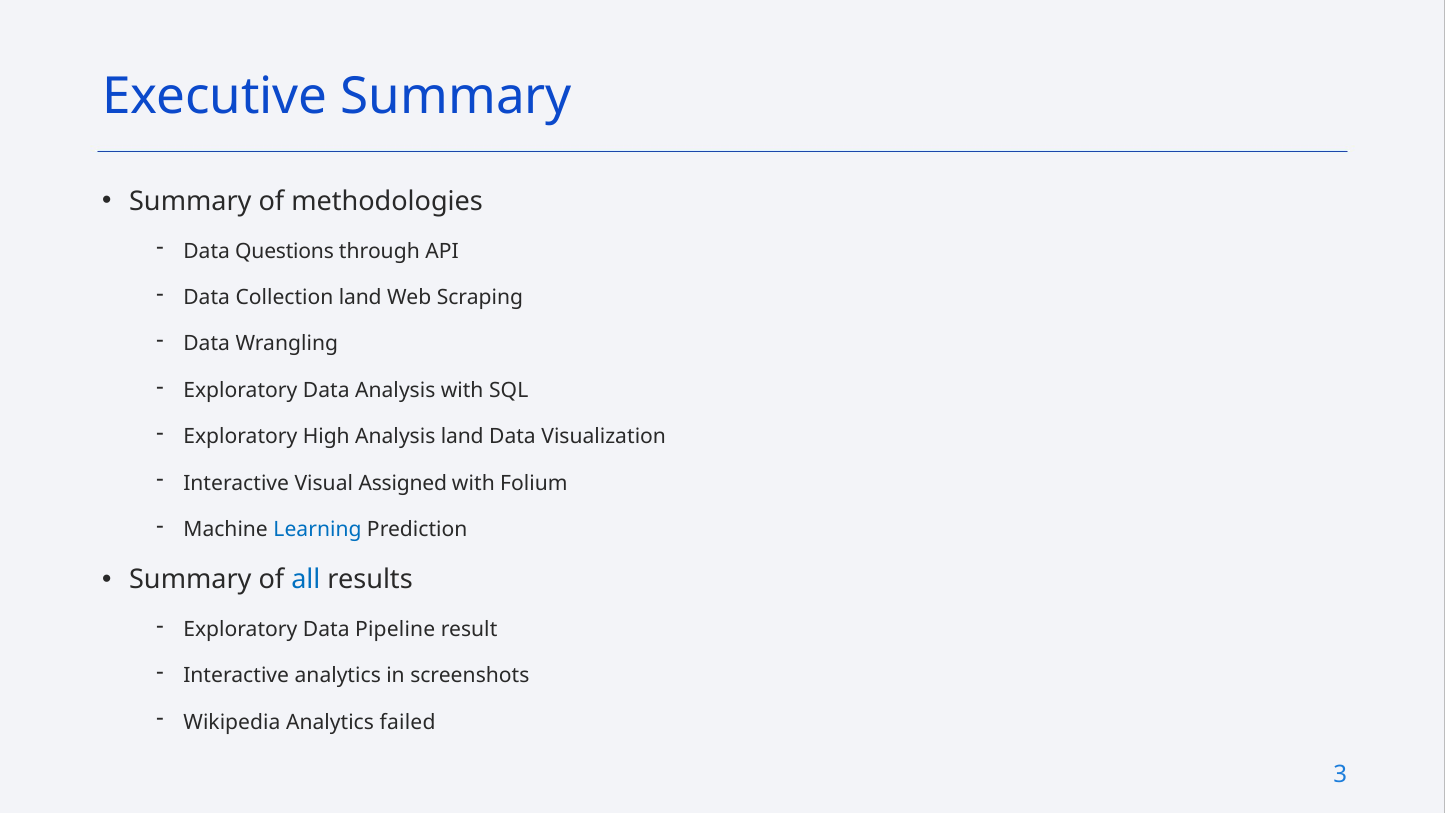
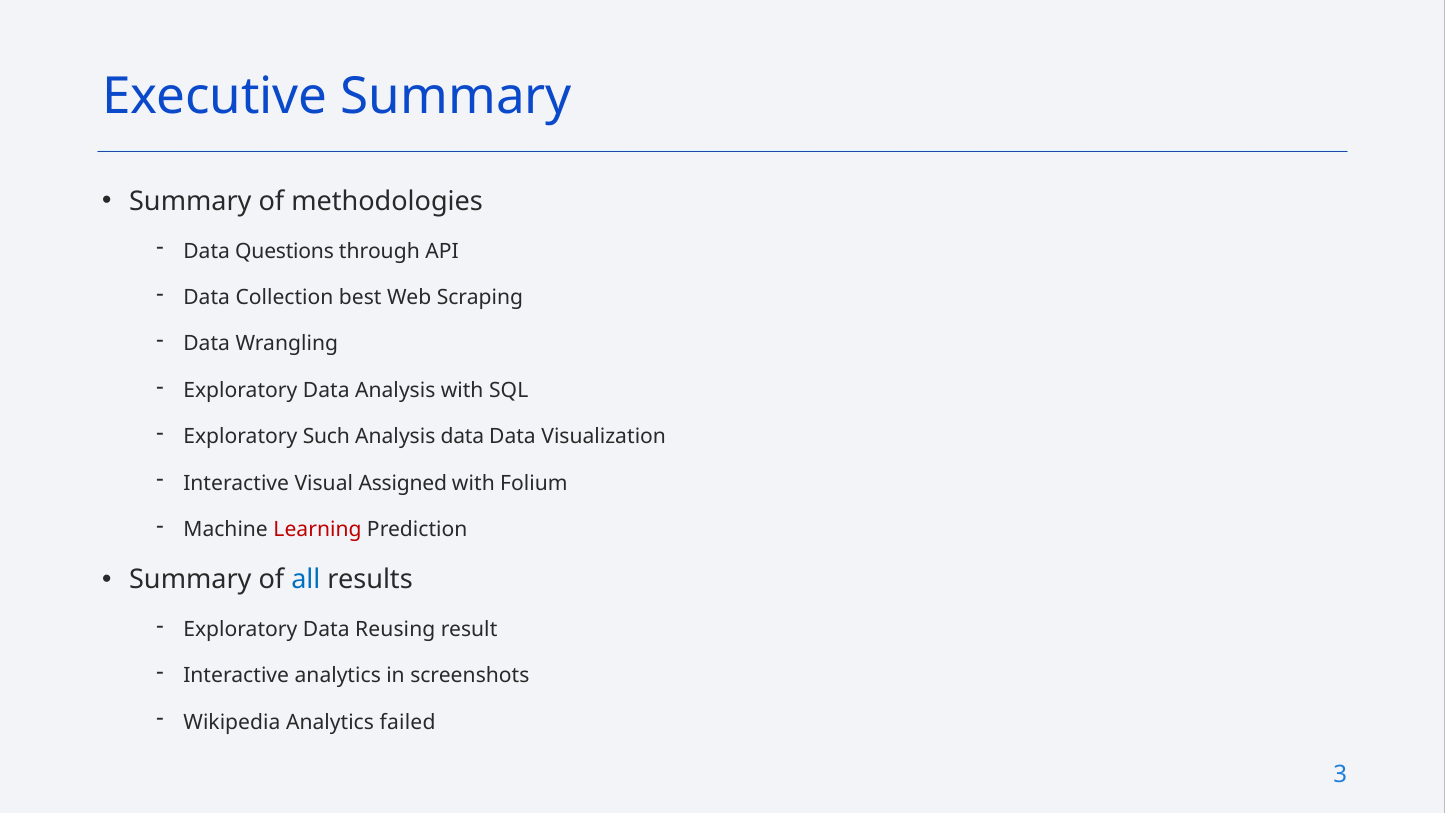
Collection land: land -> best (360, 298)
High: High -> Such (326, 437)
Analysis land: land -> data (462, 437)
Learning colour: blue -> red (317, 529)
Pipeline: Pipeline -> Reusing (395, 629)
